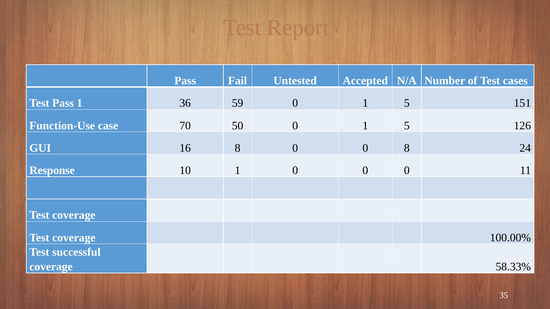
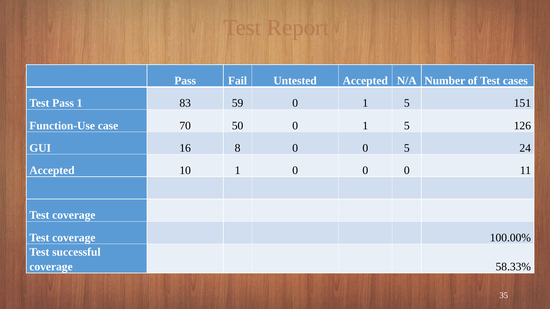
36: 36 -> 83 (185, 103)
0 8: 8 -> 5 (407, 148)
Response: Response -> Accepted (52, 171)
